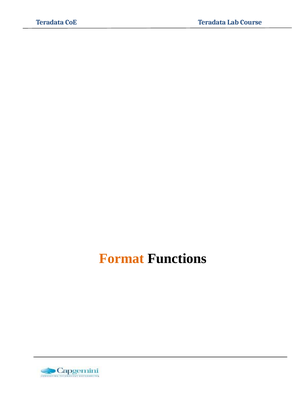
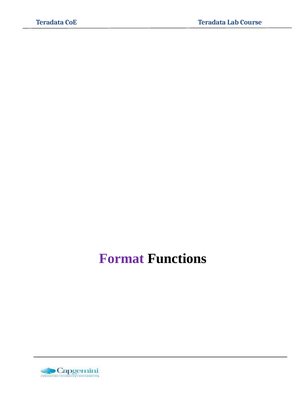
Format colour: orange -> purple (122, 259)
